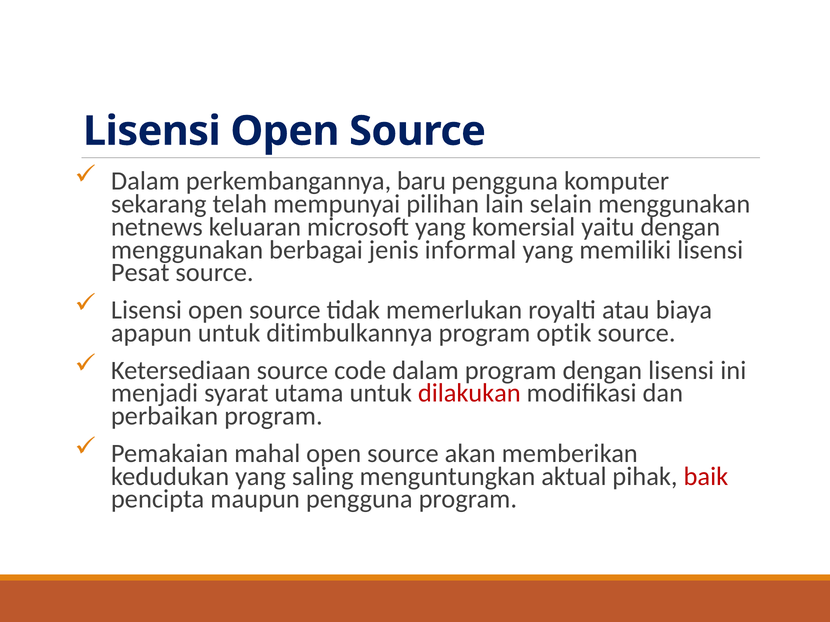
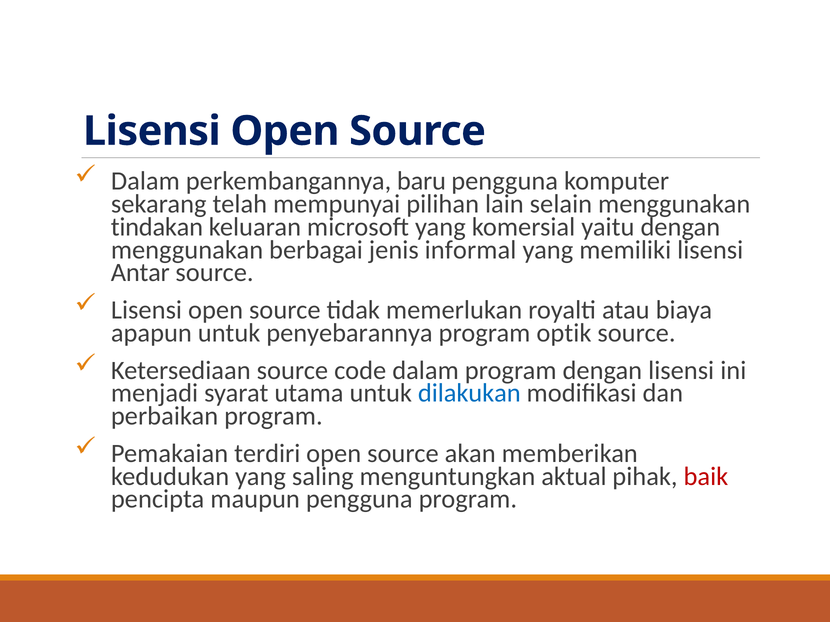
netnews: netnews -> tindakan (157, 227)
Pesat: Pesat -> Antar (140, 273)
ditimbulkannya: ditimbulkannya -> penyebarannya (349, 333)
dilakukan colour: red -> blue (469, 394)
mahal: mahal -> terdiri (267, 454)
